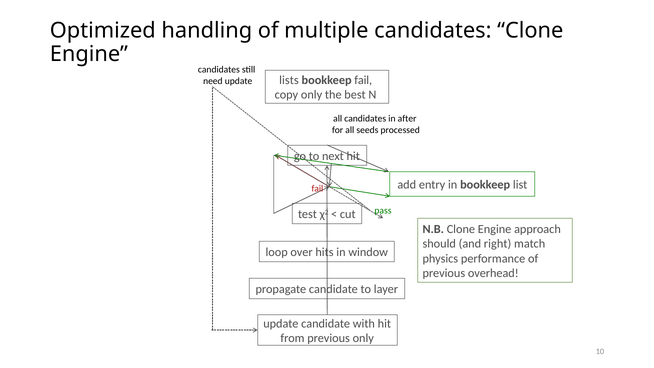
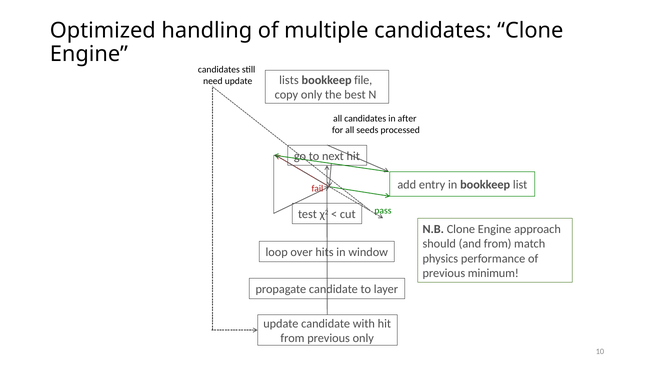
bookkeep fail: fail -> file (363, 80)
and right: right -> from (498, 244)
overhead: overhead -> minimum (493, 273)
